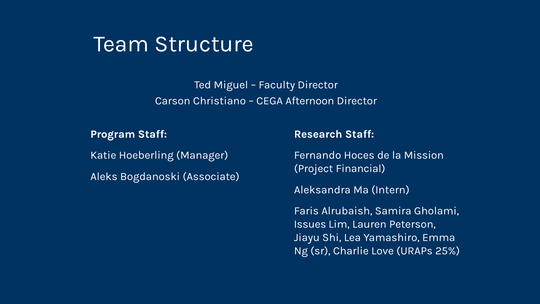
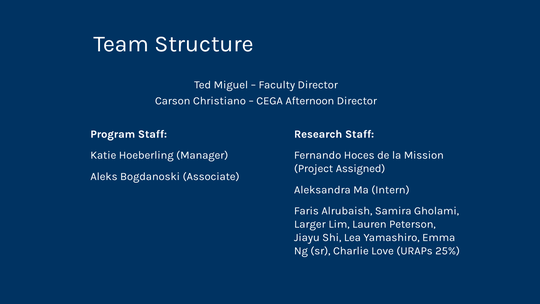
Financial: Financial -> Assigned (361, 168)
Issues: Issues -> Larger (310, 224)
